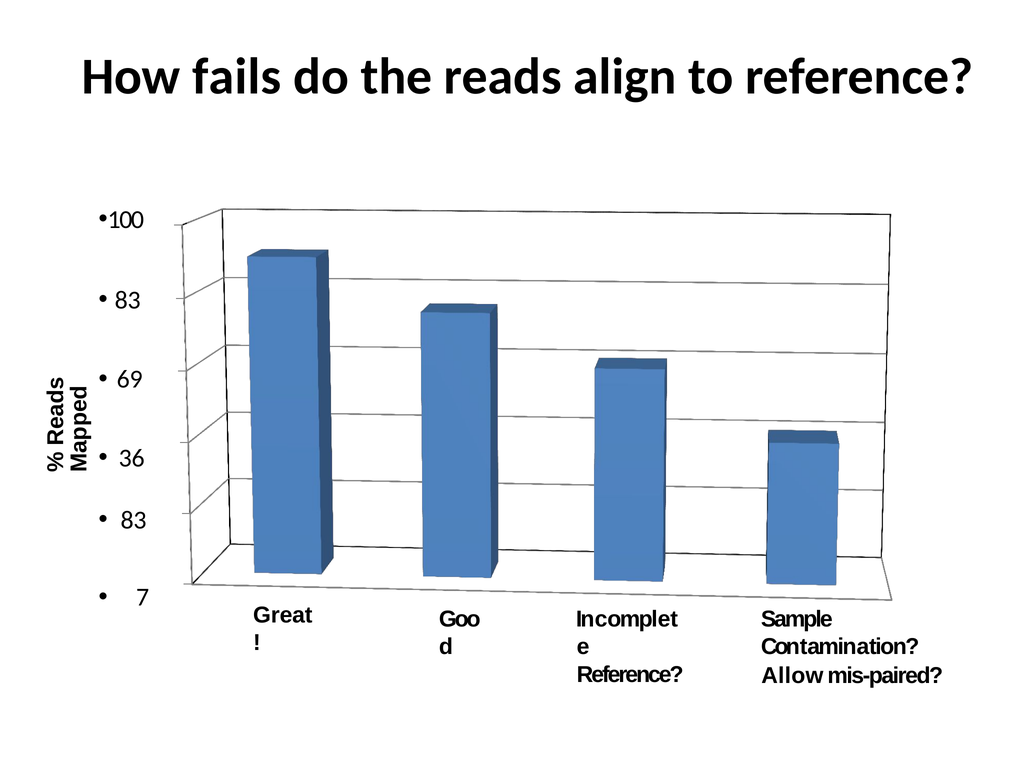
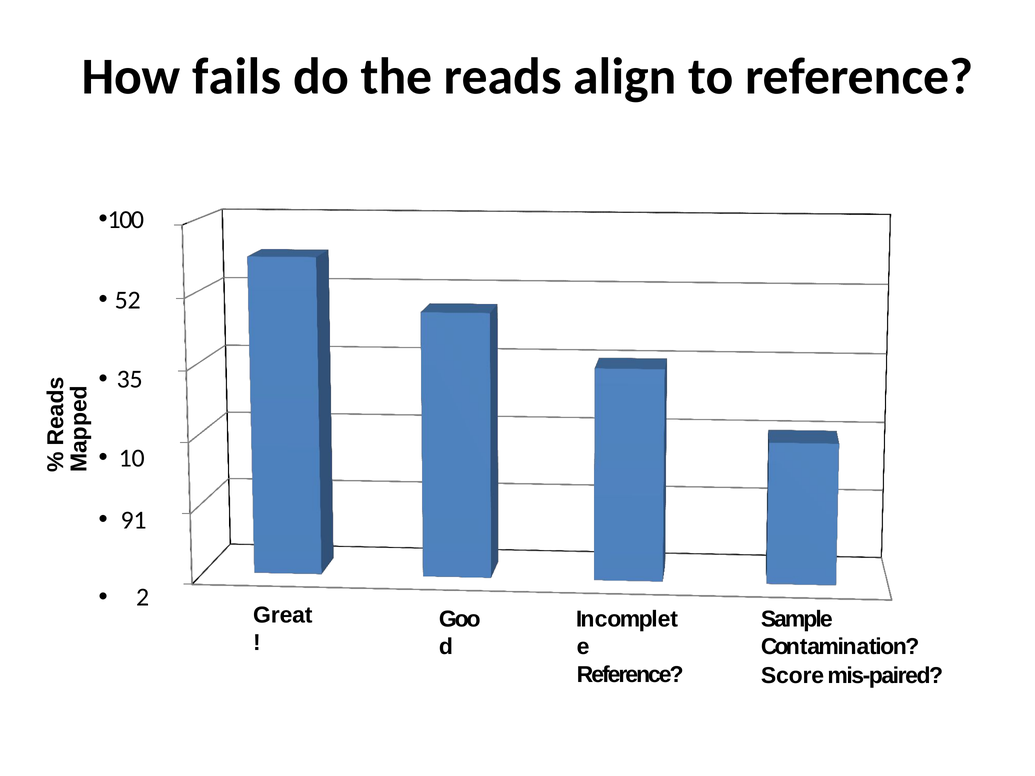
83: 83 -> 52 (128, 300)
69: 69 -> 35 (130, 380)
36: 36 -> 10 (132, 458)
83: 83 -> 91 (134, 520)
7: 7 -> 2 (143, 598)
Allow: Allow -> Score (793, 676)
